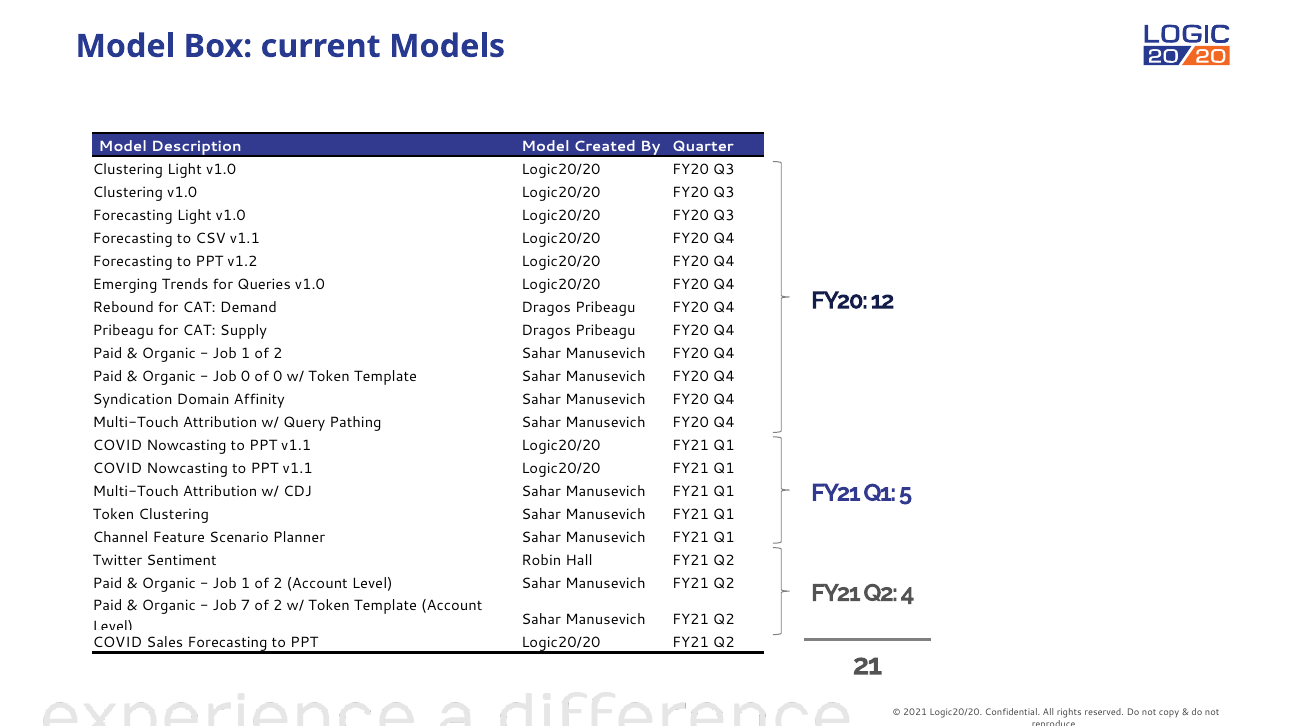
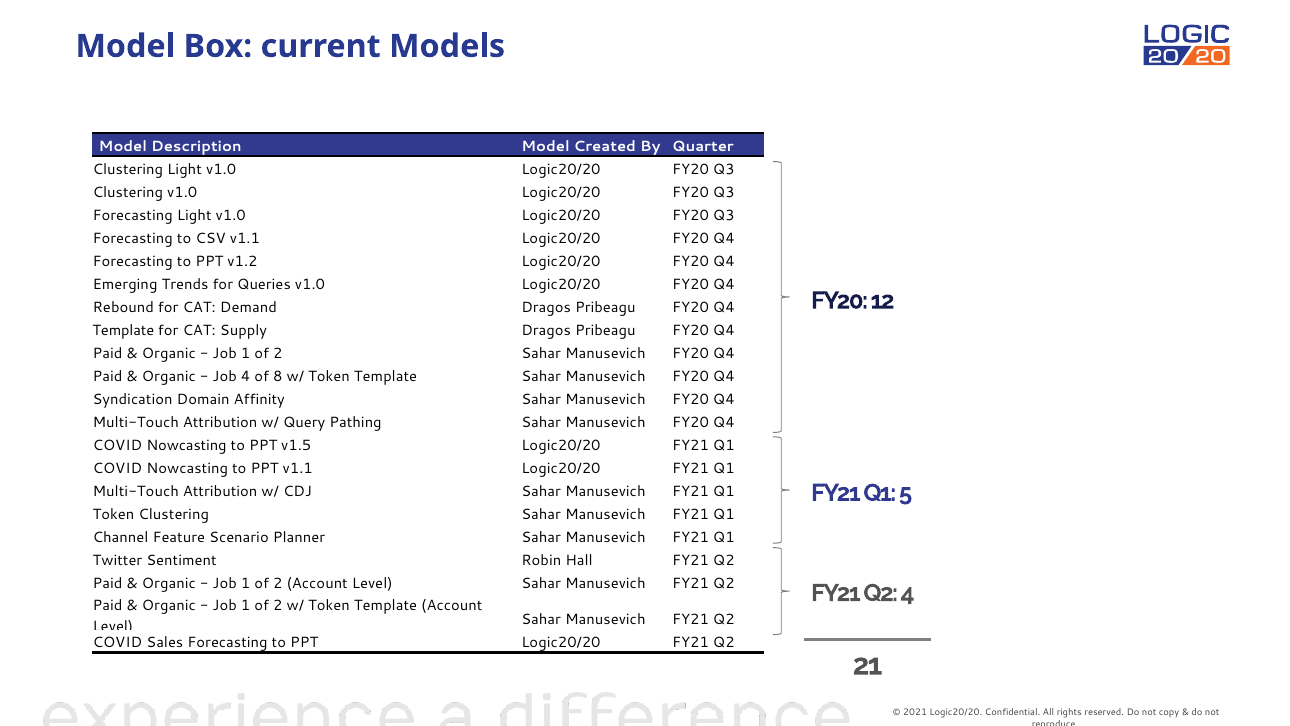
Pribeagu: Pribeagu -> Template (123, 331)
Job 0: 0 -> 4 (246, 377)
of 0: 0 -> 8 (278, 377)
v1.1: v1.1 -> v1.5 (296, 446)
7: 7 -> 1 (246, 605)
